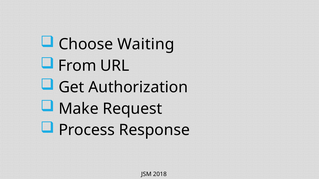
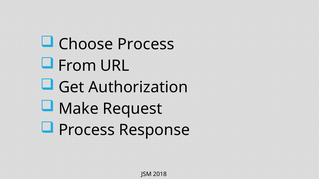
Choose Waiting: Waiting -> Process (146, 44)
